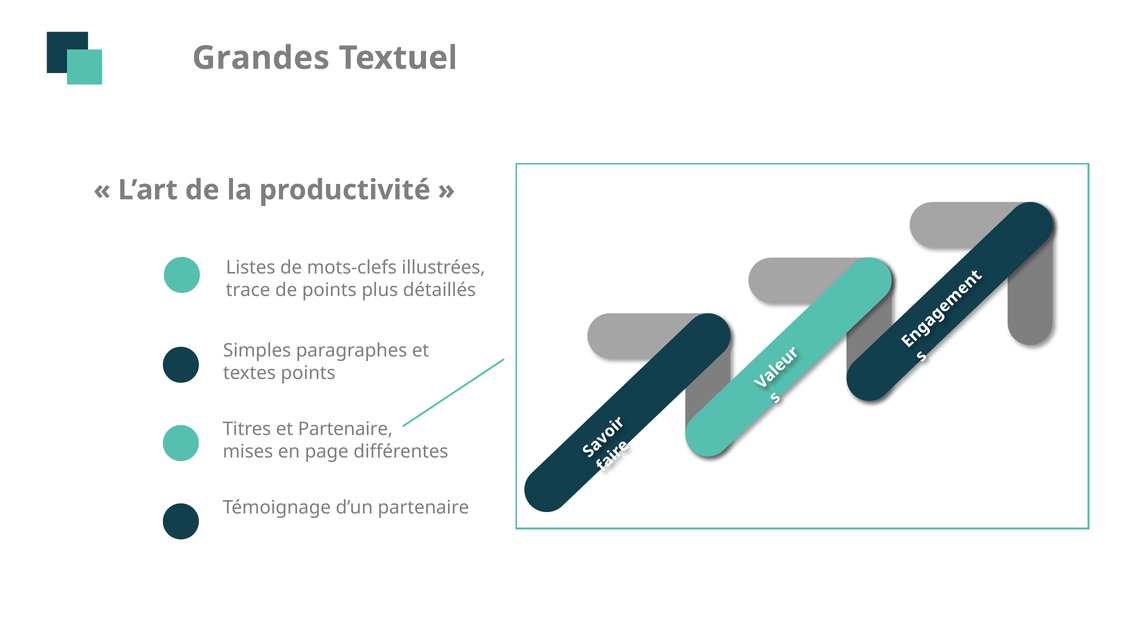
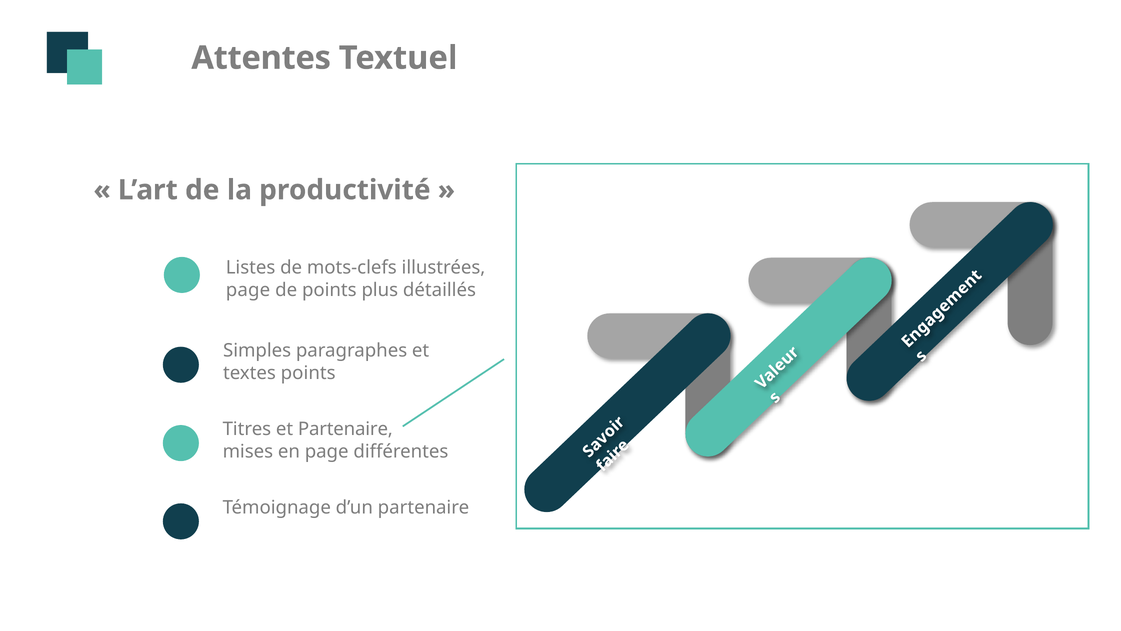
Grandes: Grandes -> Attentes (261, 58)
trace: trace -> page (248, 290)
